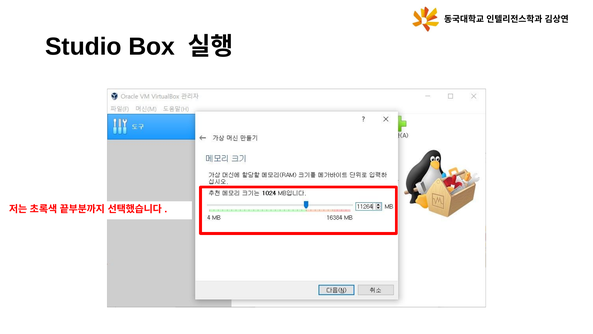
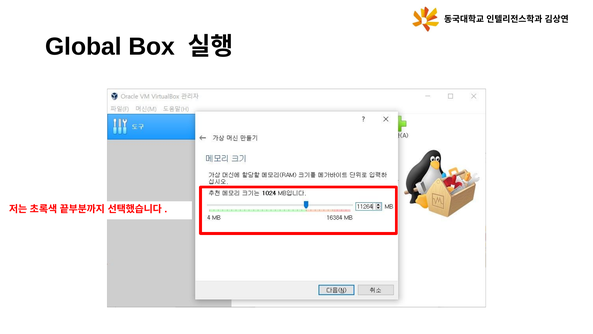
Studio: Studio -> Global (83, 47)
